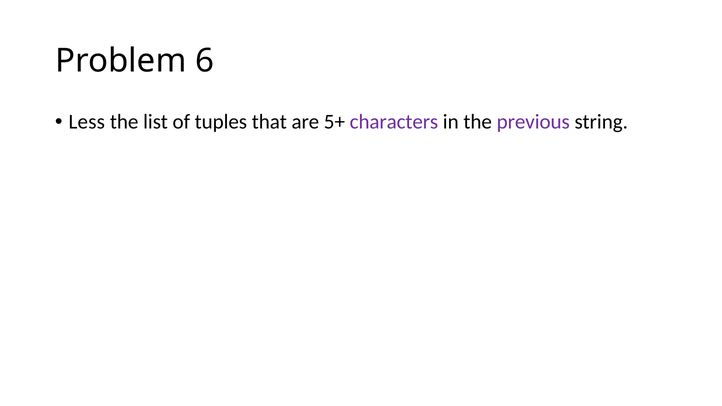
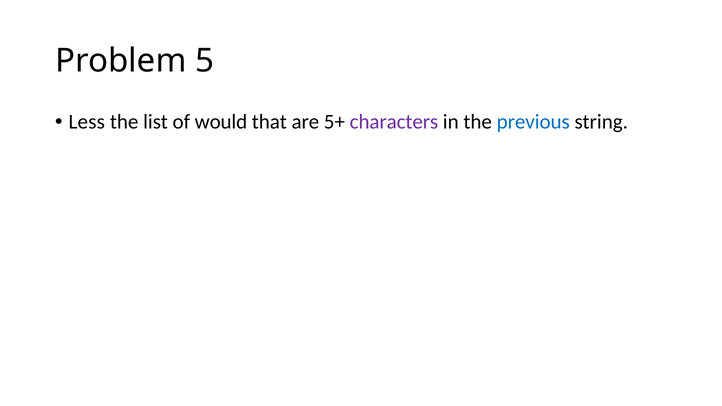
6: 6 -> 5 (205, 61)
tuples: tuples -> would (221, 122)
previous colour: purple -> blue (533, 122)
